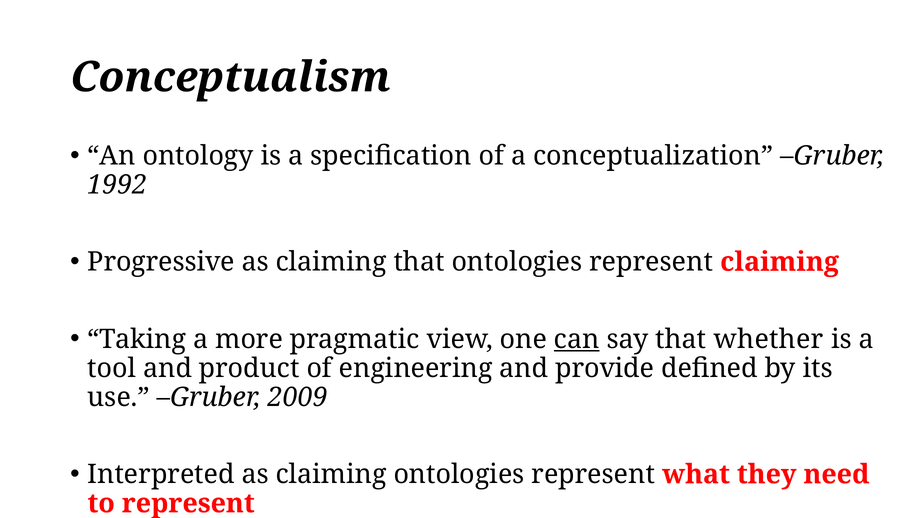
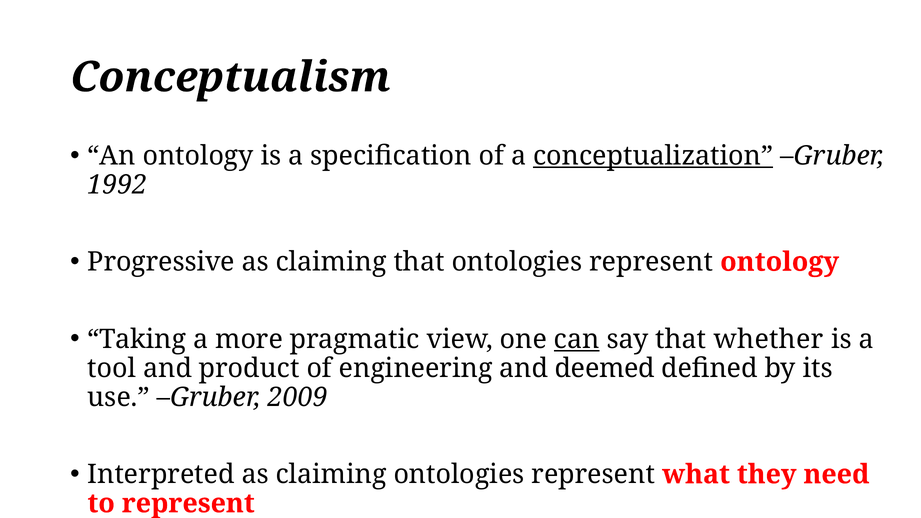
conceptualization underline: none -> present (653, 156)
represent claiming: claiming -> ontology (780, 262)
provide: provide -> deemed (605, 368)
